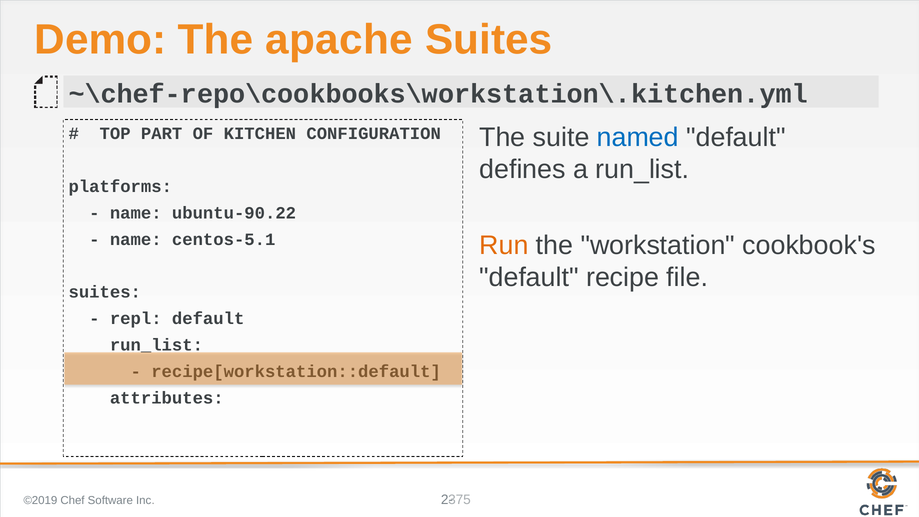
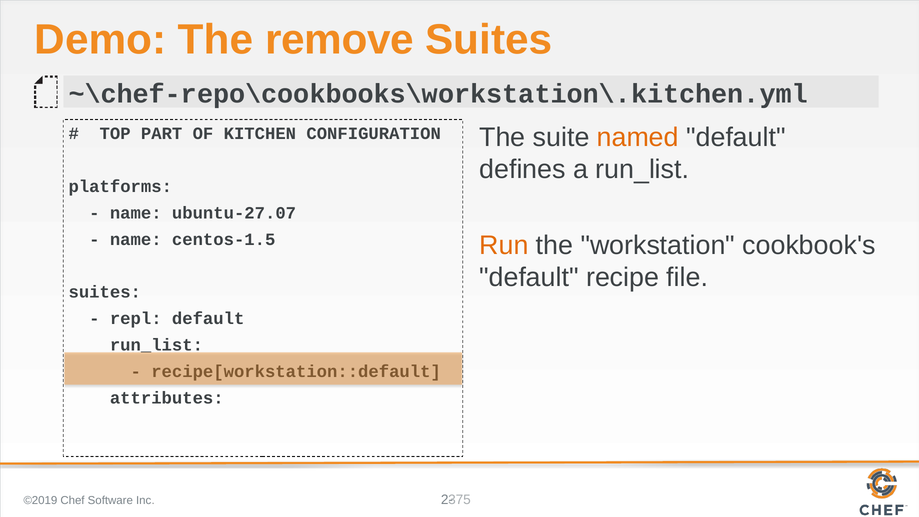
apache: apache -> remove (339, 40)
named colour: blue -> orange (638, 137)
ubuntu-90.22: ubuntu-90.22 -> ubuntu-27.07 (234, 213)
centos-5.1: centos-5.1 -> centos-1.5 (224, 239)
